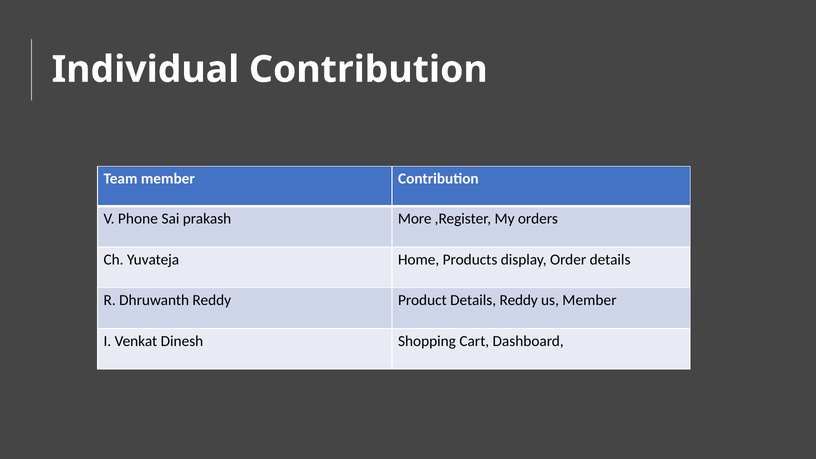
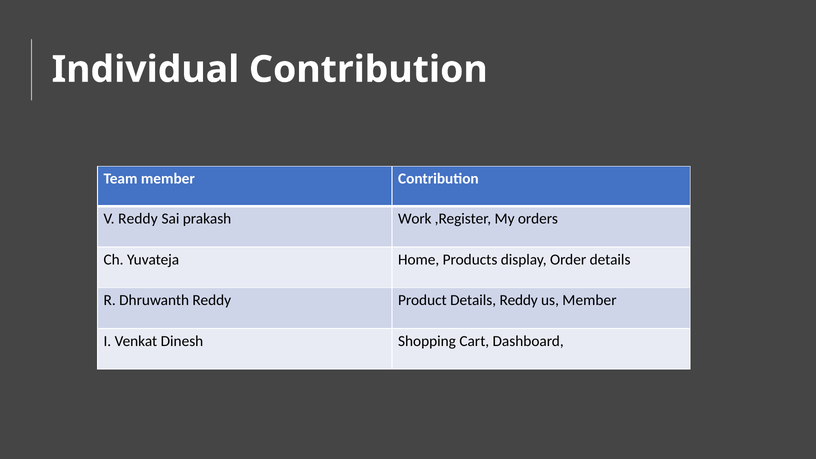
V Phone: Phone -> Reddy (138, 219)
More: More -> Work (415, 219)
